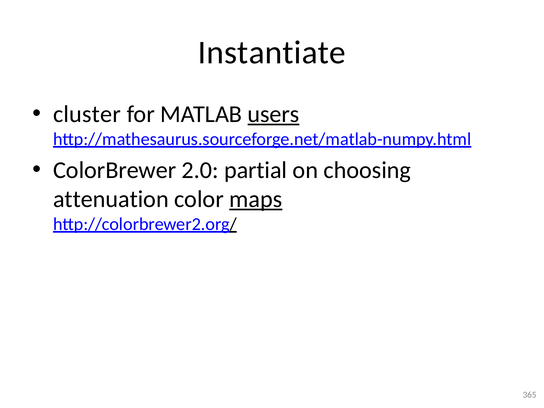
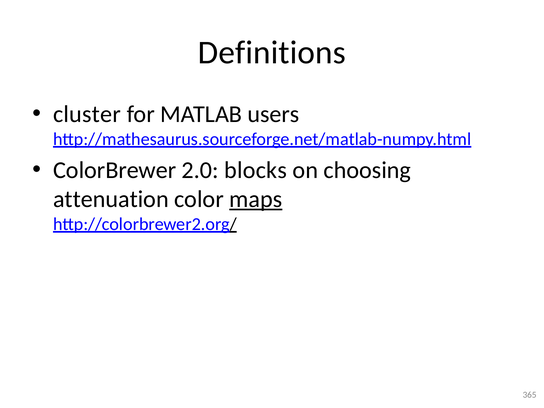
Instantiate: Instantiate -> Definitions (272, 53)
users underline: present -> none (273, 114)
partial: partial -> blocks (256, 170)
